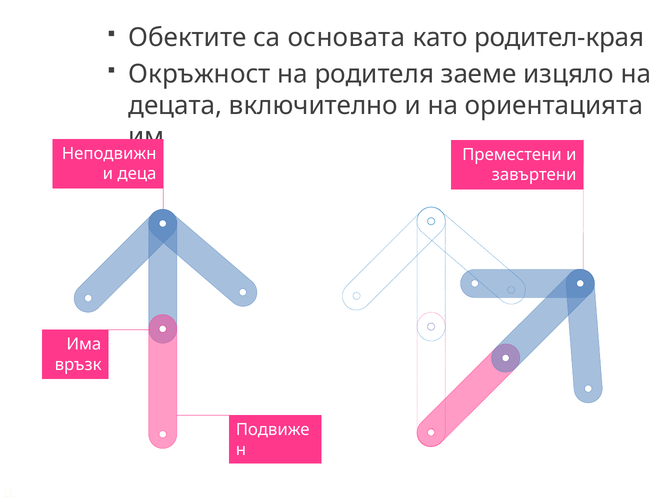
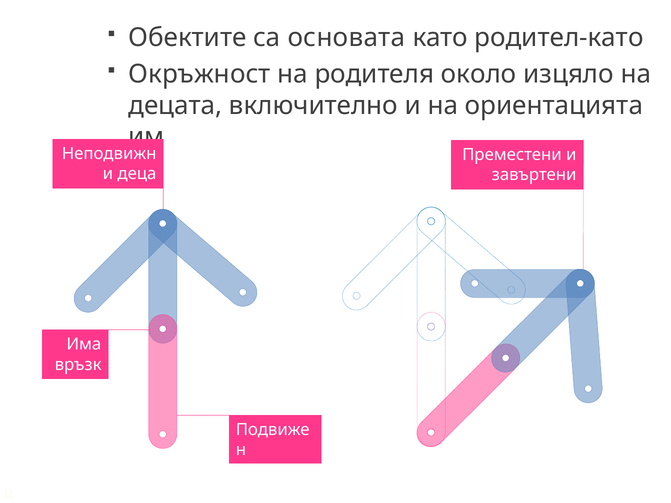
родител-края: родител-края -> родител-като (559, 38)
заеме: заеме -> около (479, 74)
